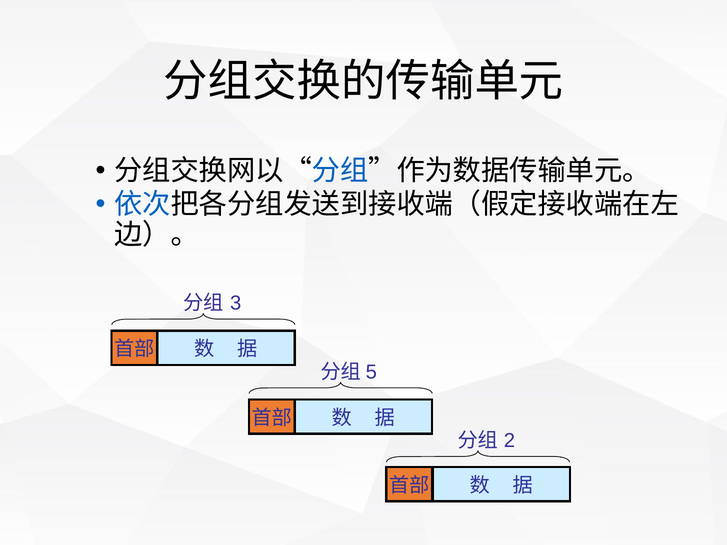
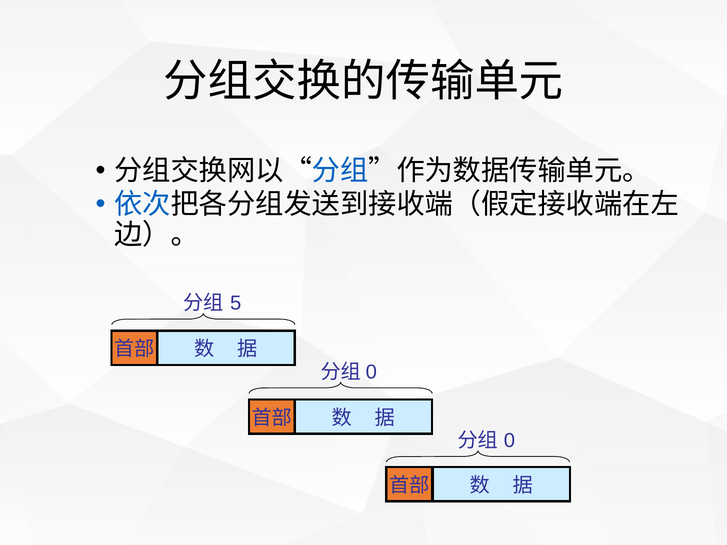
3: 3 -> 5 (236, 303)
5: 5 -> 0 (371, 372)
2: 2 -> 0 (509, 441)
